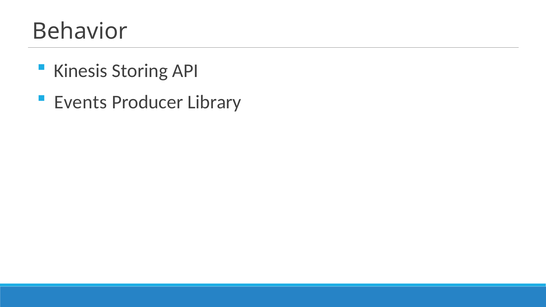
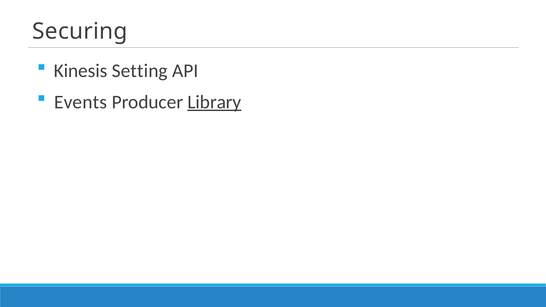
Behavior: Behavior -> Securing (80, 31)
Storing: Storing -> Setting (140, 71)
Library underline: none -> present (214, 102)
